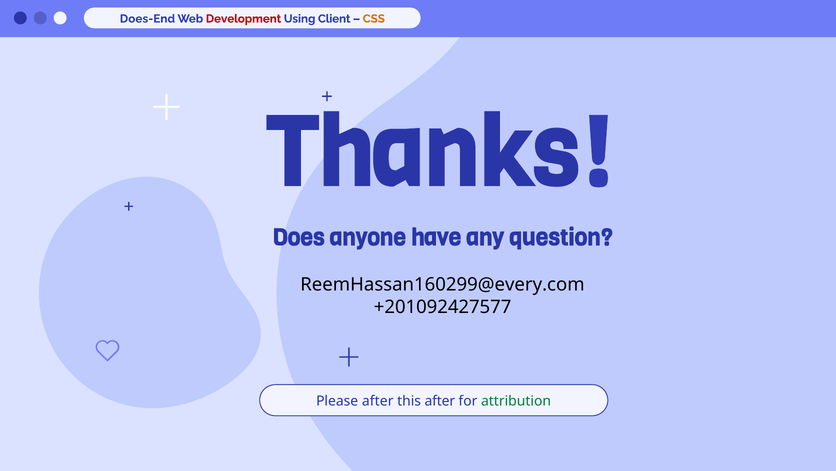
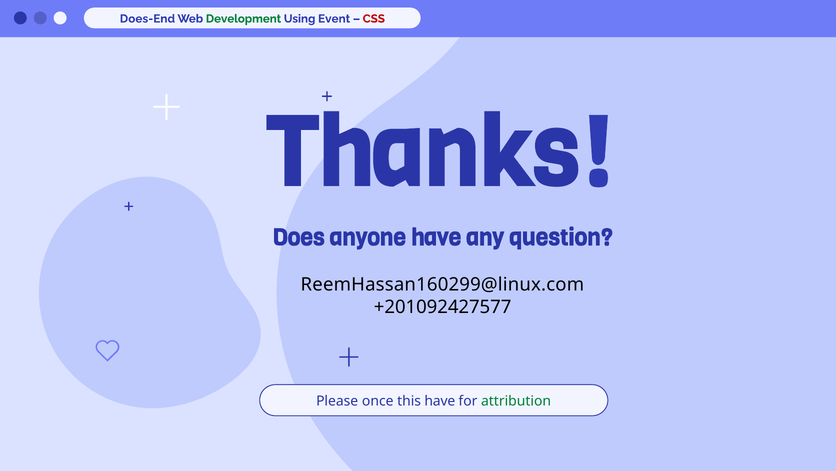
Development colour: red -> green (243, 19)
Client: Client -> Event (334, 19)
CSS colour: orange -> red (374, 19)
ReemHassan160299@every.com: ReemHassan160299@every.com -> ReemHassan160299@linux.com (442, 284)
Please after: after -> once (378, 401)
this after: after -> have (440, 401)
